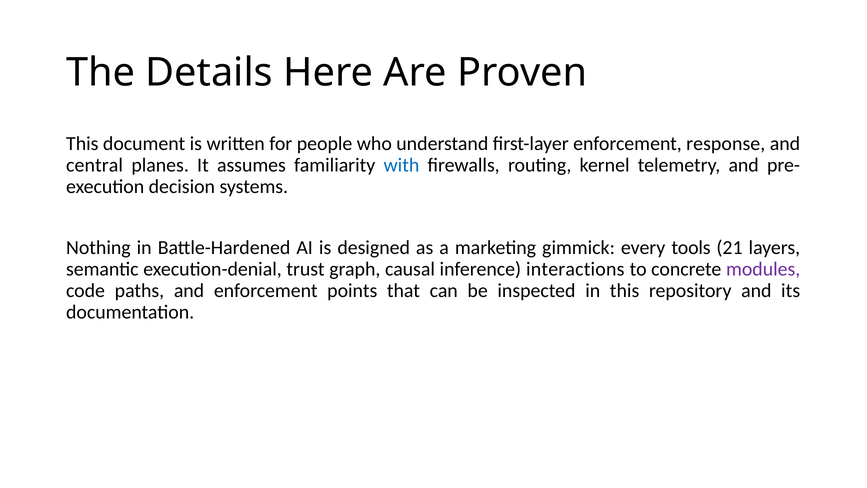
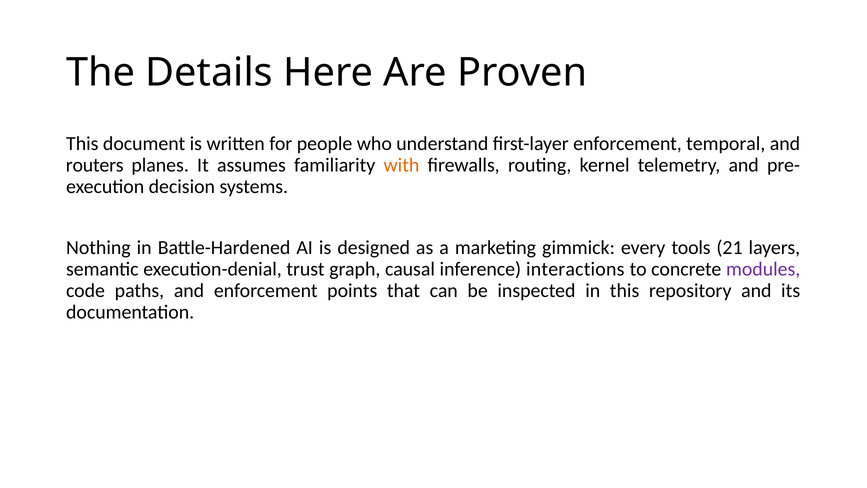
response: response -> temporal (726, 144)
central: central -> routers (95, 165)
with colour: blue -> orange (401, 165)
